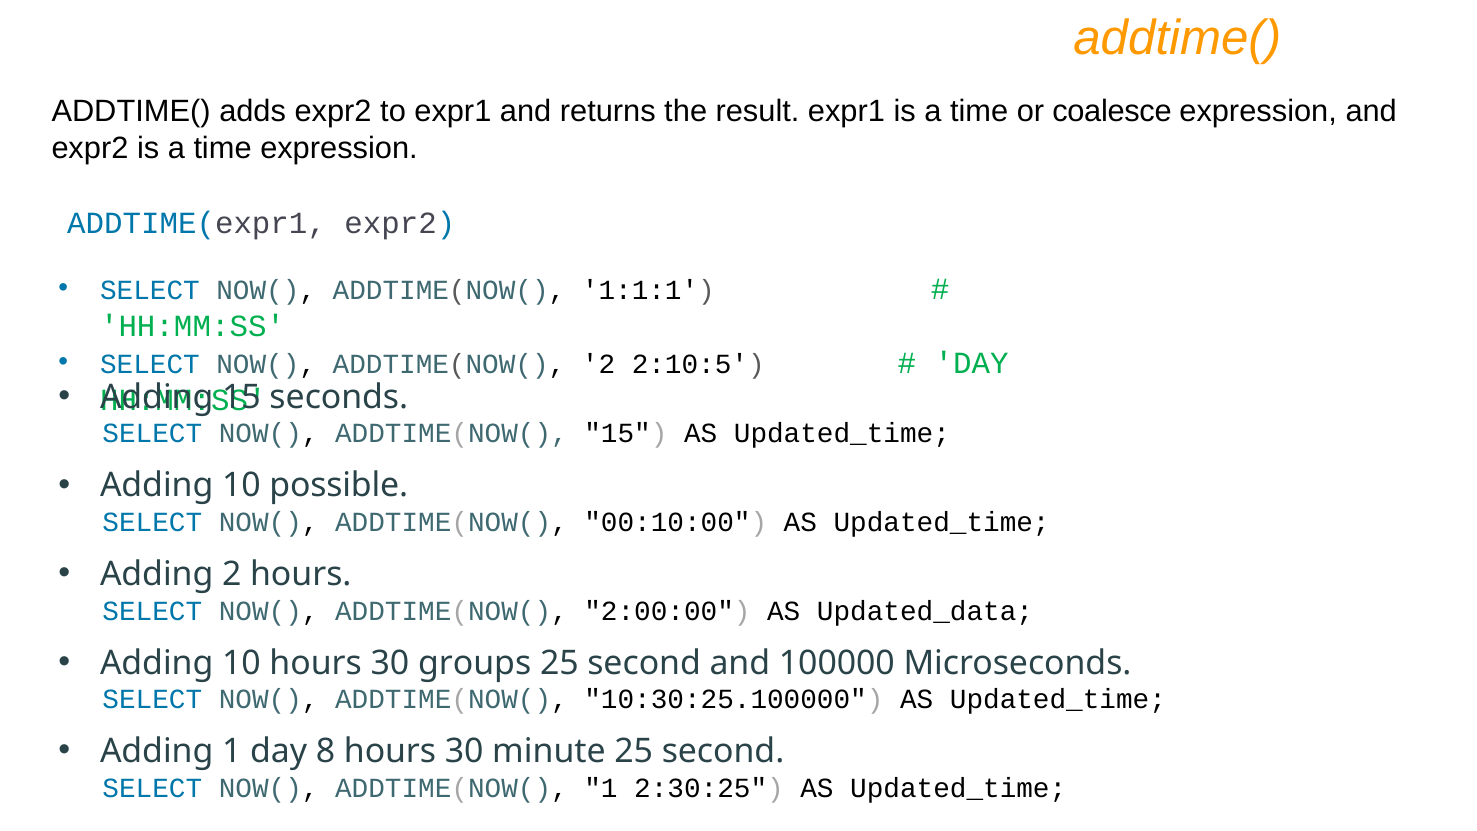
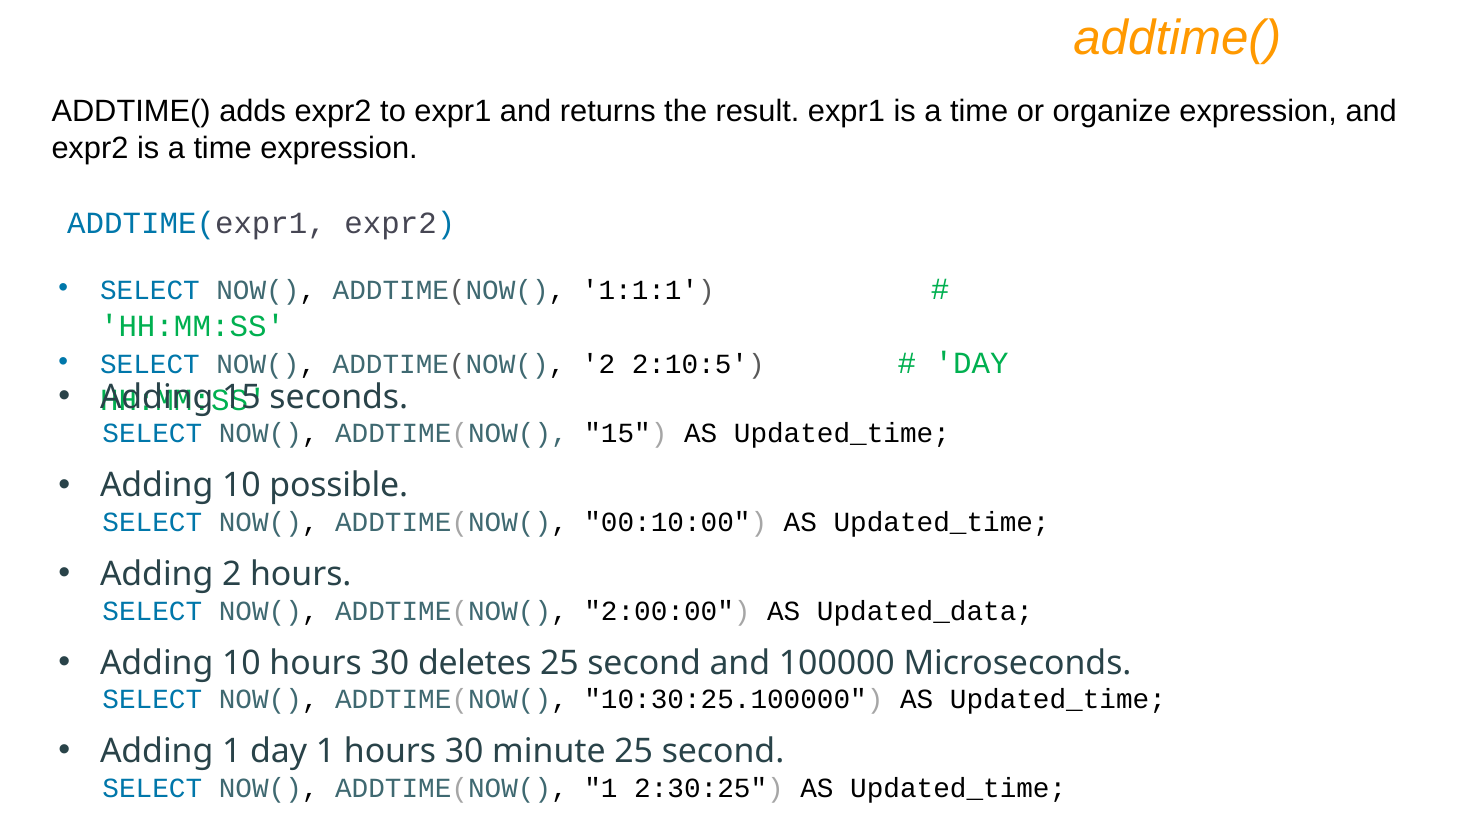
coalesce: coalesce -> organize (1112, 111)
groups: groups -> deletes (475, 663)
day 8: 8 -> 1 (325, 751)
